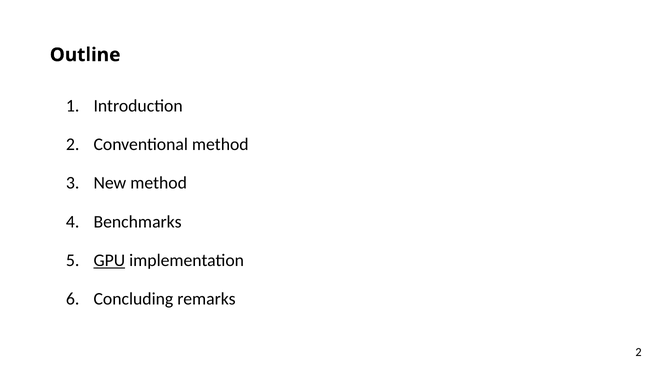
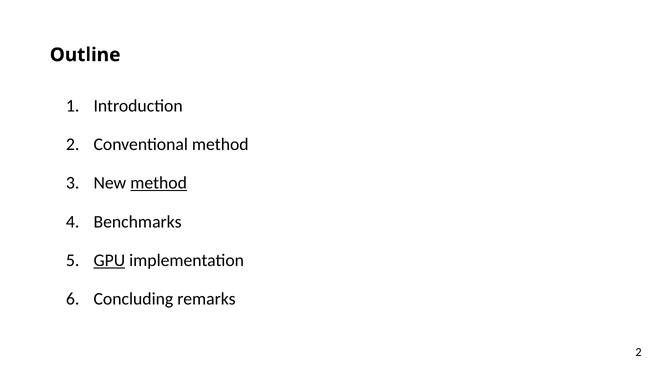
method underline: none -> present (159, 183)
